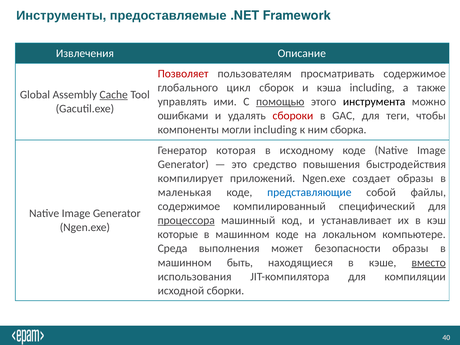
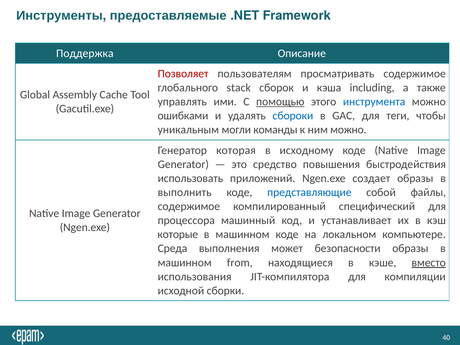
Извлечения: Извлечения -> Поддержка (85, 53)
цикл: цикл -> stack (239, 88)
Cache underline: present -> none (114, 95)
инструмента colour: black -> blue (374, 102)
сбороки colour: red -> blue (293, 116)
компоненты: компоненты -> уникальным (188, 130)
могли including: including -> команды (275, 130)
ним сборка: сборка -> можно (348, 130)
компилирует: компилирует -> использовать (190, 178)
маленькая: маленькая -> выполнить (185, 192)
процессора underline: present -> none (186, 220)
быть: быть -> from (240, 263)
